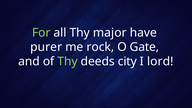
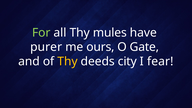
major: major -> mules (110, 33)
rock: rock -> ours (100, 47)
Thy colour: light green -> yellow (67, 61)
lord: lord -> fear (160, 61)
